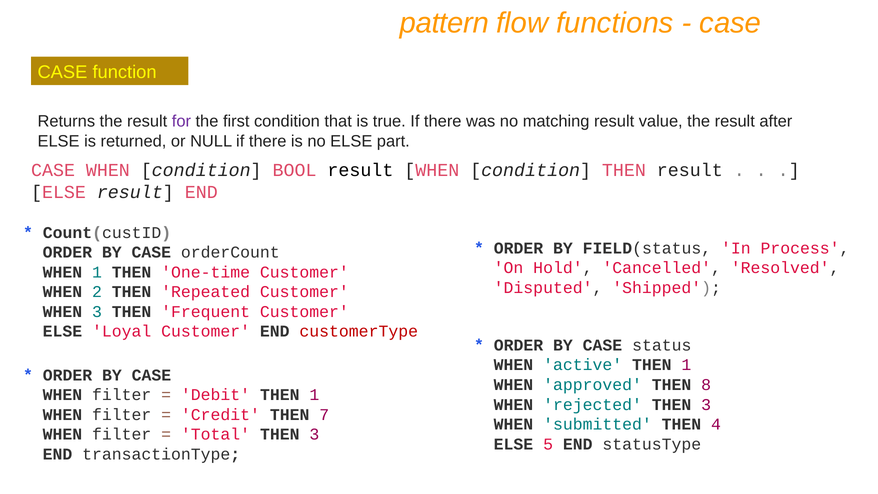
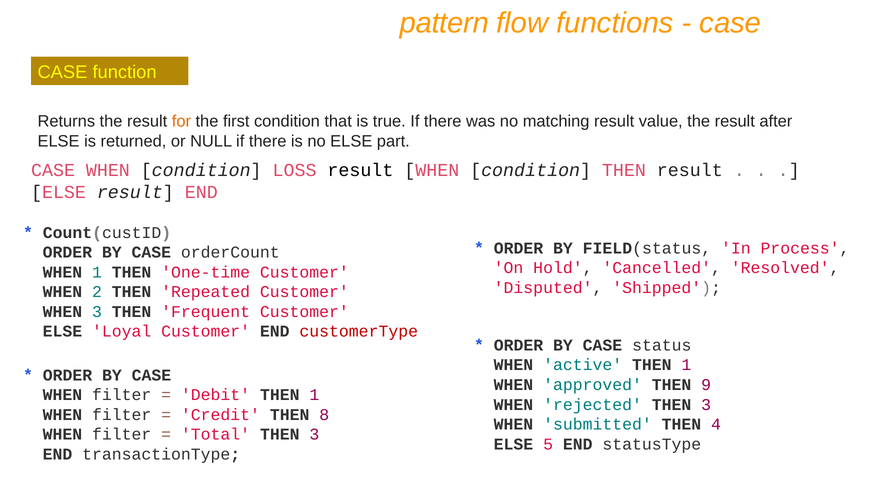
for colour: purple -> orange (181, 121)
BOOL: BOOL -> LOSS (295, 170)
8: 8 -> 9 (706, 385)
7: 7 -> 8 (324, 414)
